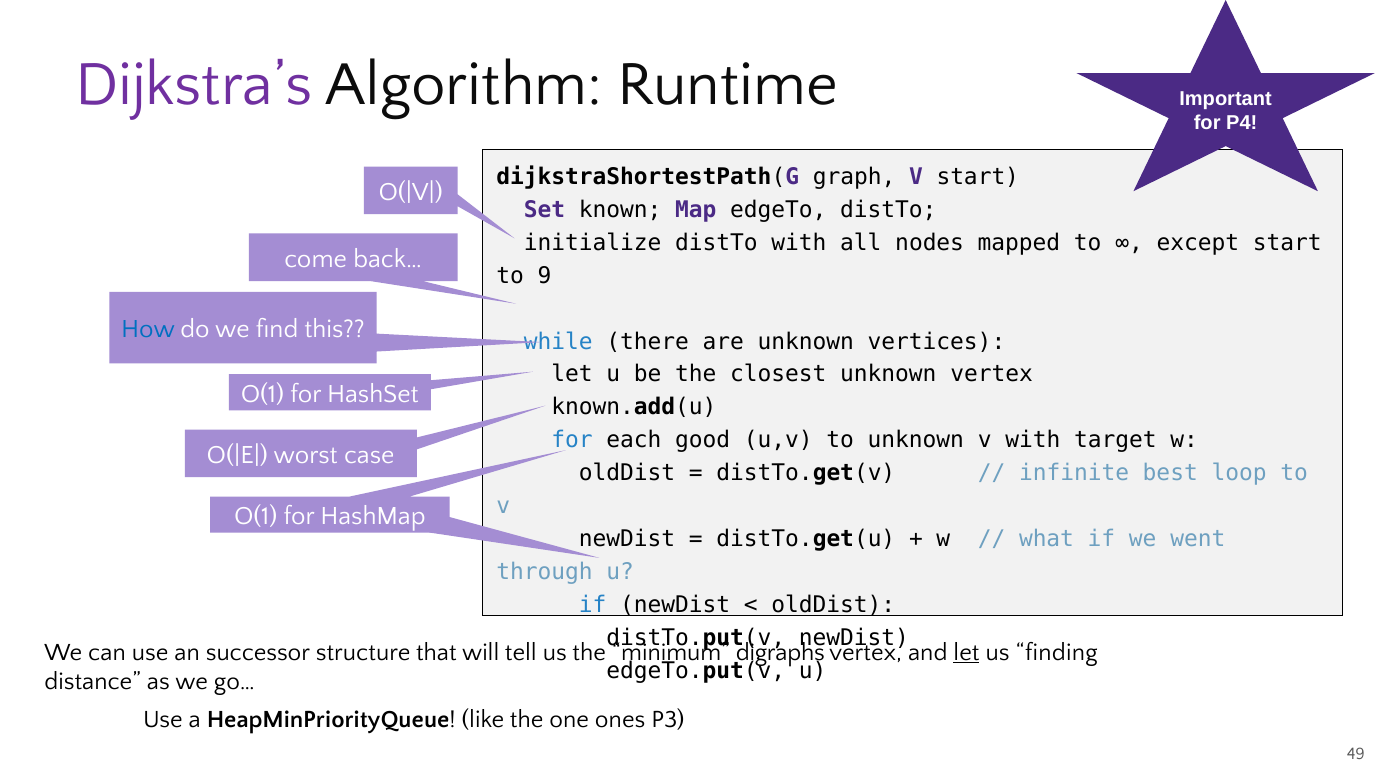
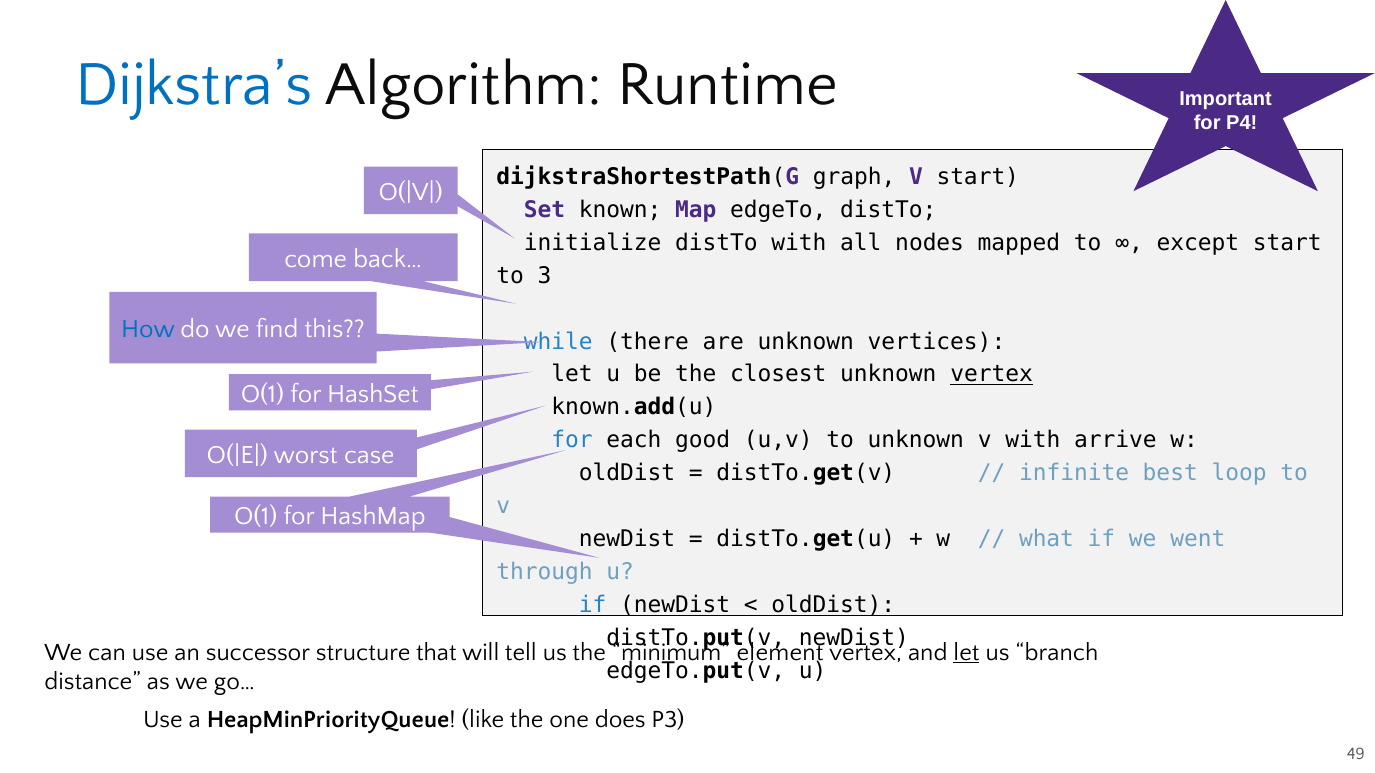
Dijkstra’s colour: purple -> blue (194, 84)
9: 9 -> 3 (544, 276)
vertex underline: none -> present (992, 375)
target: target -> arrive (1115, 441)
digraphs: digraphs -> element (780, 653)
finding: finding -> branch (1057, 653)
ones: ones -> does (620, 720)
